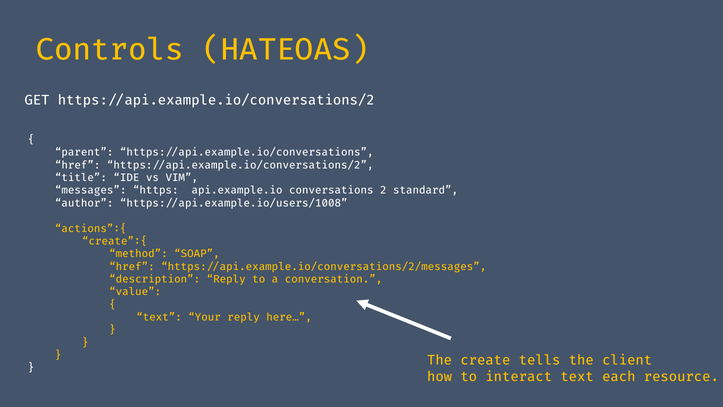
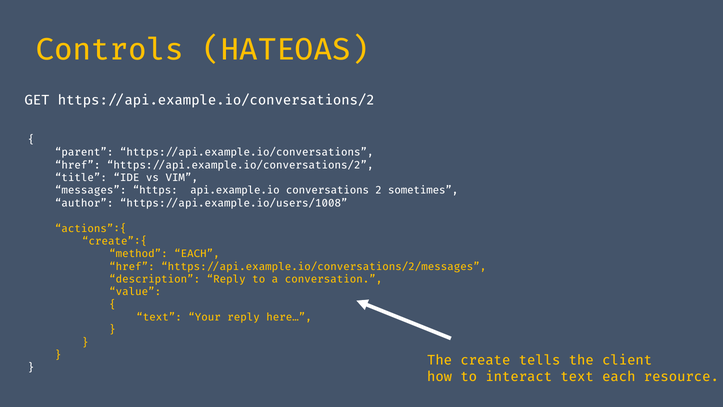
https://api.example.io/conversations/2/standard: https://api.example.io/conversations/2/standard -> https://api.example.io/conversations/2/sometimes (296, 190)
method SOAP: SOAP -> EACH (197, 254)
